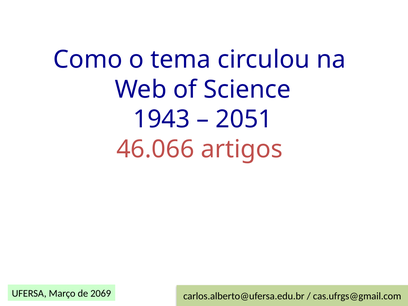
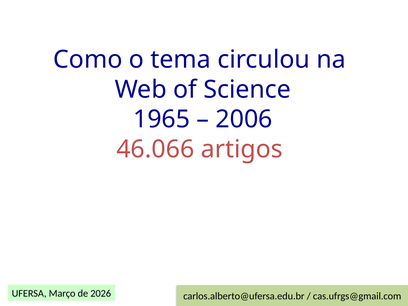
1943: 1943 -> 1965 (162, 119)
2051: 2051 -> 2006 (244, 119)
2069: 2069 -> 2026 (101, 293)
